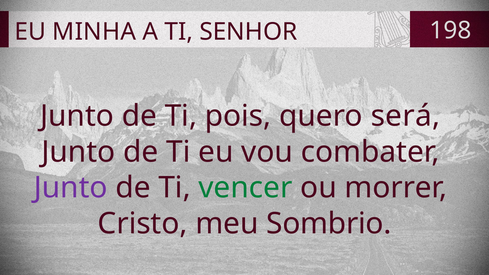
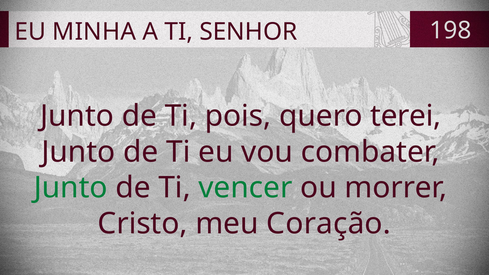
será: será -> terei (406, 116)
Junto colour: purple -> green (71, 188)
Sombrio: Sombrio -> Coração (329, 224)
